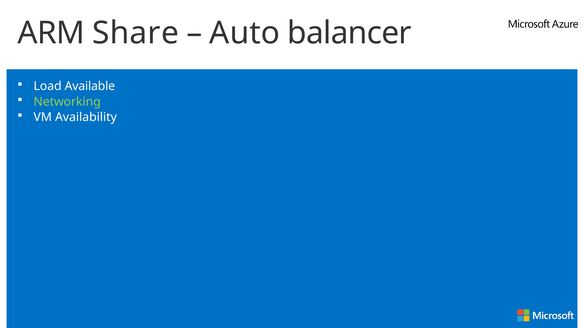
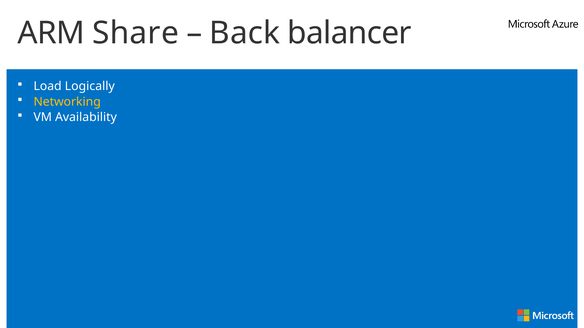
Auto: Auto -> Back (245, 33)
Available: Available -> Logically (90, 86)
Networking colour: light green -> yellow (67, 102)
